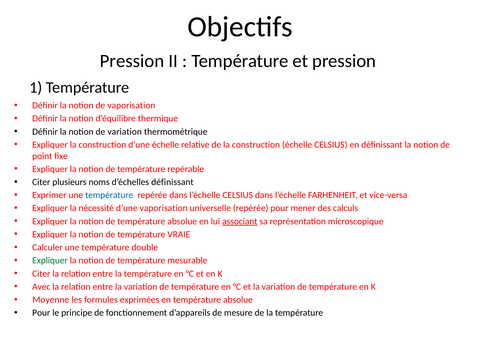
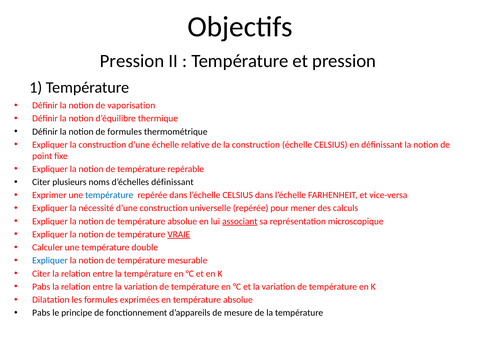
de variation: variation -> formules (125, 132)
d’une vaporisation: vaporisation -> construction (164, 208)
VRAIE underline: none -> present (179, 234)
Expliquer colour: green -> blue (50, 261)
Avec: Avec -> Pabs (41, 287)
Moyenne: Moyenne -> Dilatation (51, 300)
Pour: Pour -> Pabs (41, 313)
